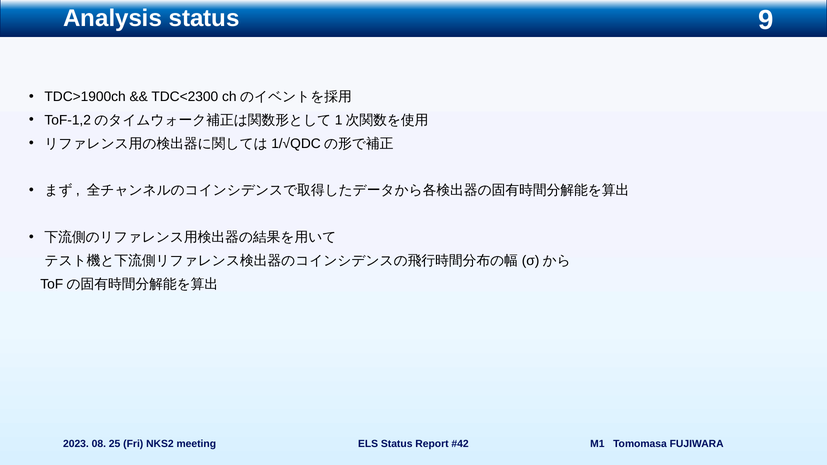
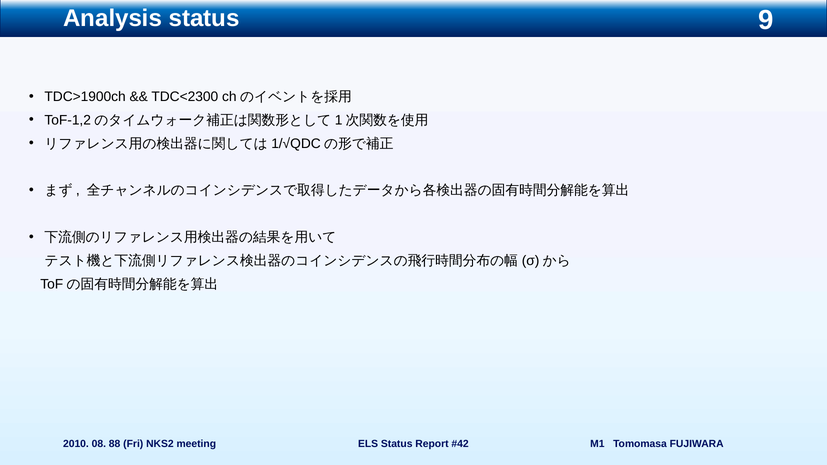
2023: 2023 -> 2010 (76, 444)
25: 25 -> 88 (115, 444)
